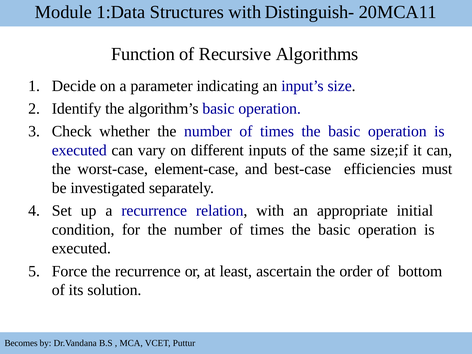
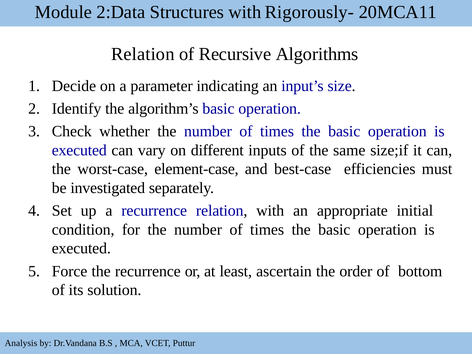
1:Data: 1:Data -> 2:Data (121, 12)
Distinguish-: Distinguish- -> Rigorously- (309, 12)
Function: Function -> Relation (143, 54)
Becomes: Becomes -> Analysis (21, 343)
